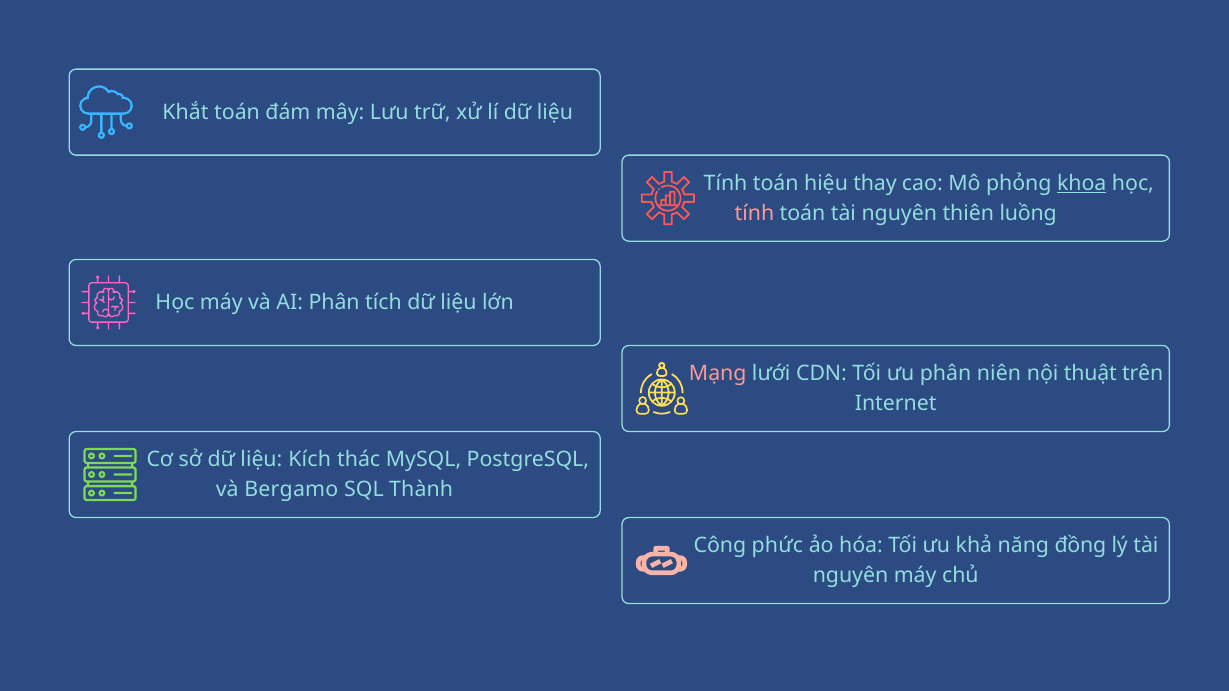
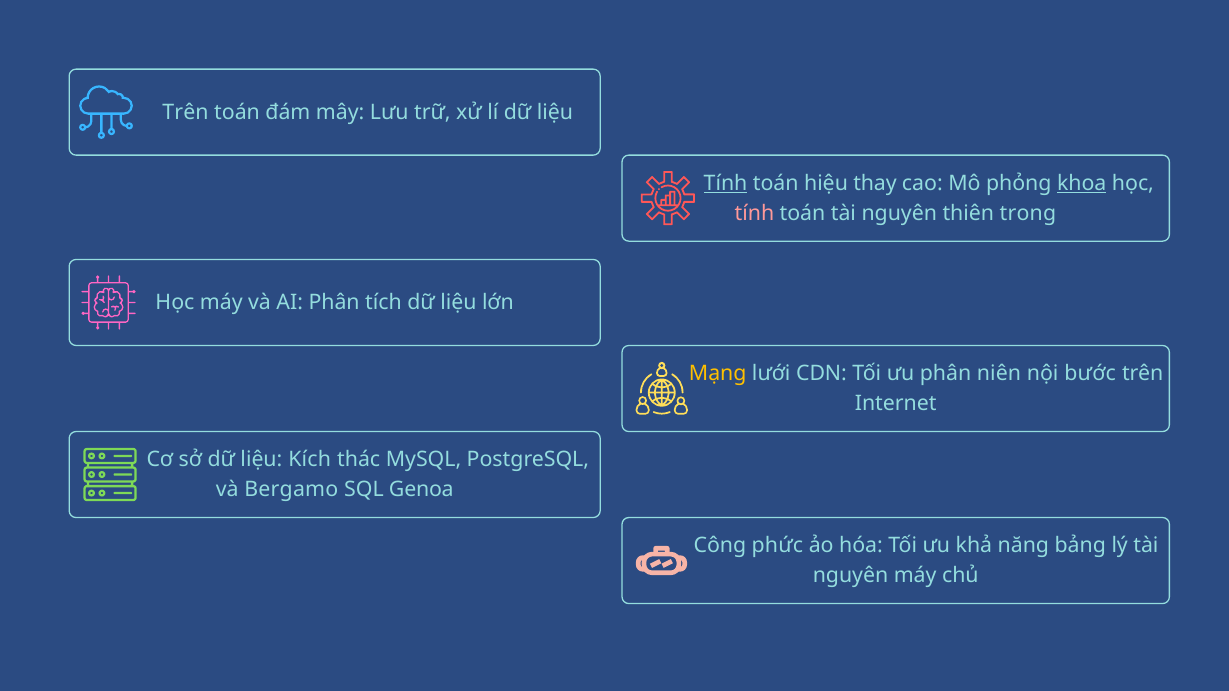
Khắt: Khắt -> Trên (186, 112)
Tính underline: none -> present (726, 184)
luồng: luồng -> trong (1028, 213)
Mạng colour: pink -> yellow (718, 374)
thuật: thuật -> bước (1090, 374)
Thành: Thành -> Genoa (421, 490)
đồng: đồng -> bảng (1080, 546)
